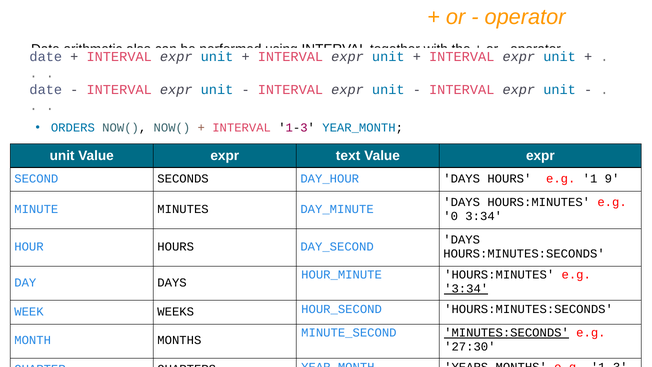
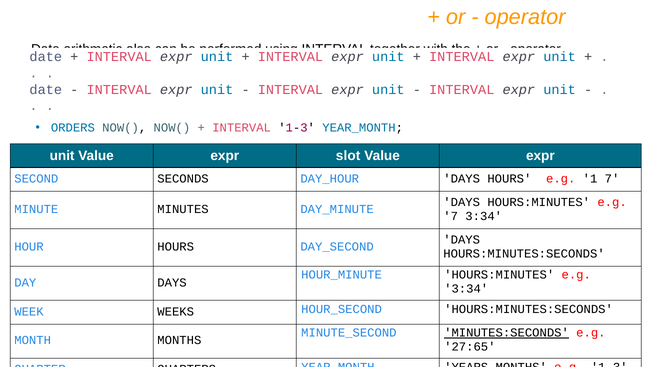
text: text -> slot (348, 156)
1 9: 9 -> 7 (612, 178)
0: 0 -> 7 (451, 216)
3:34 underline: present -> none (466, 288)
27:30: 27:30 -> 27:65 (470, 346)
